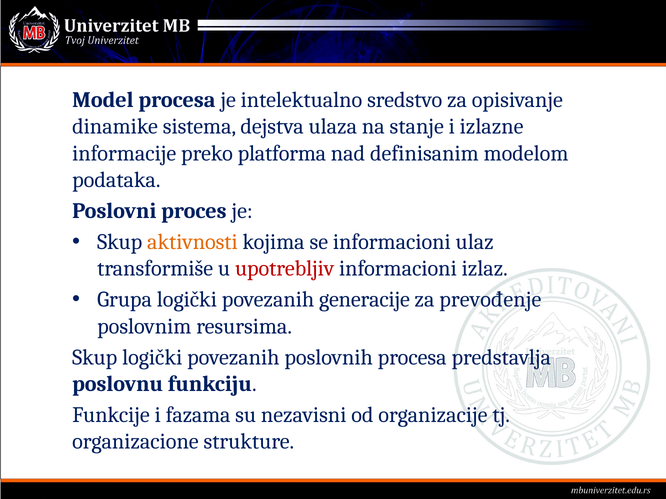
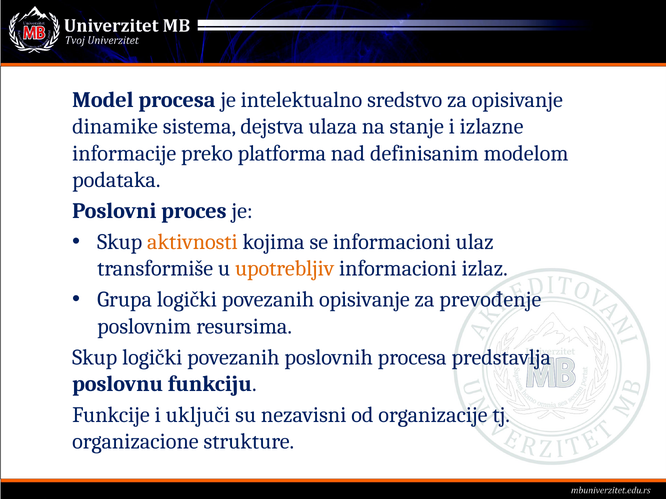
upotrebljiv colour: red -> orange (285, 269)
povezanih generacije: generacije -> opisivanje (364, 300)
fazama: fazama -> uključi (198, 415)
